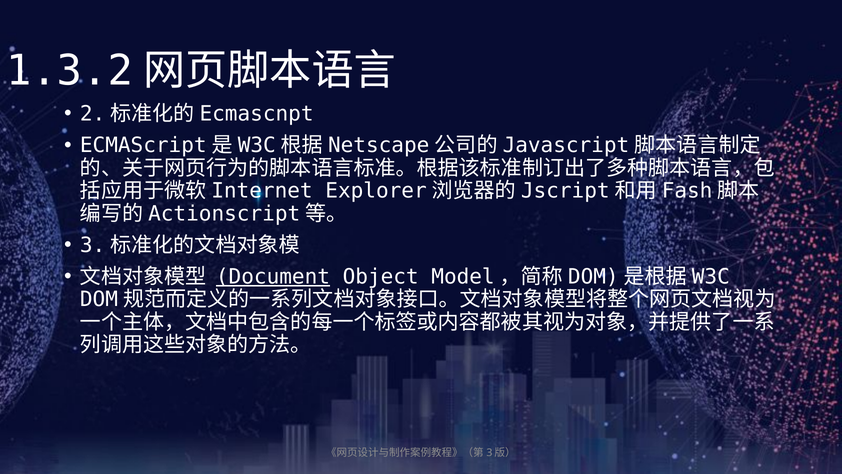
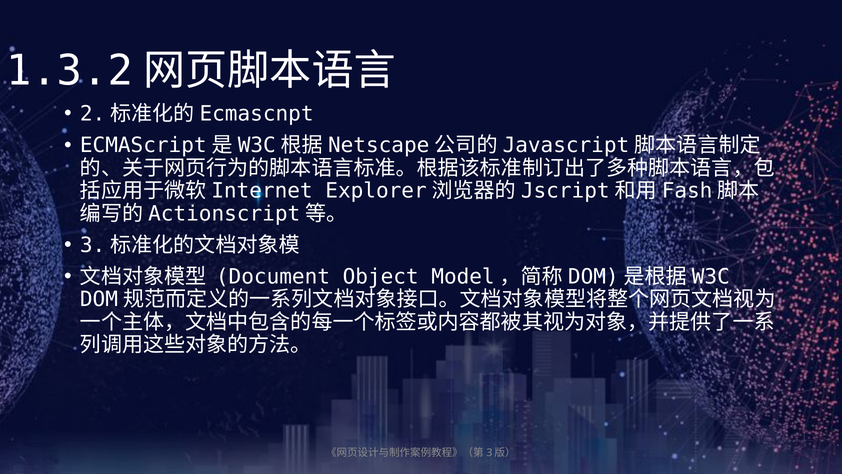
Document underline: present -> none (273, 276)
